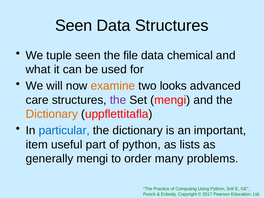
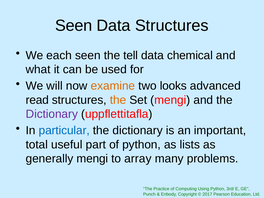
tuple: tuple -> each (59, 55)
file: file -> tell (131, 55)
care: care -> read (37, 100)
the colour: purple -> orange (118, 100)
Dictionary colour: orange -> purple (52, 114)
item: item -> total (37, 145)
order: order -> array (138, 159)
